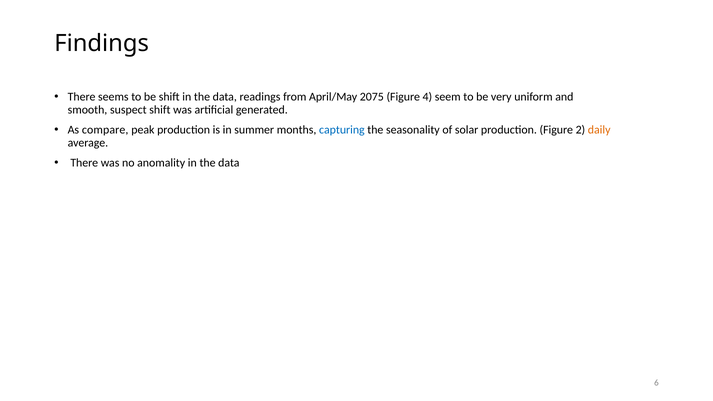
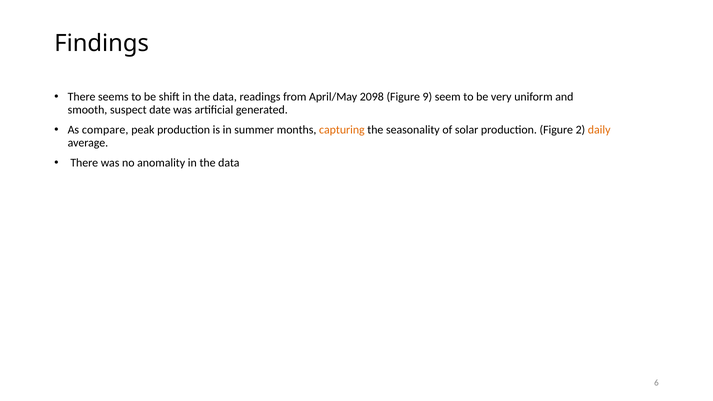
2075: 2075 -> 2098 (372, 97)
4: 4 -> 9 (427, 97)
suspect shift: shift -> date (160, 110)
capturing colour: blue -> orange (342, 130)
